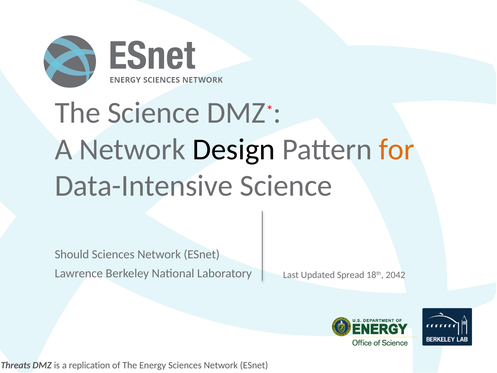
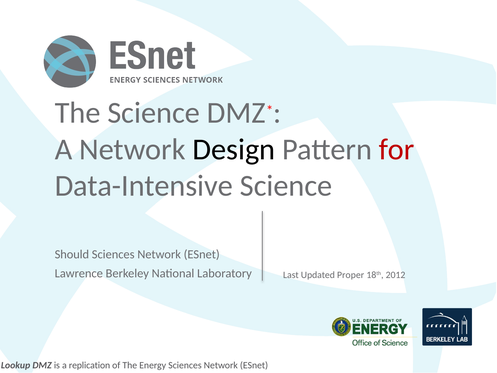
for colour: orange -> red (397, 149)
Spread: Spread -> Proper (351, 275)
2042: 2042 -> 2012 (396, 275)
Threats: Threats -> Lookup (16, 365)
